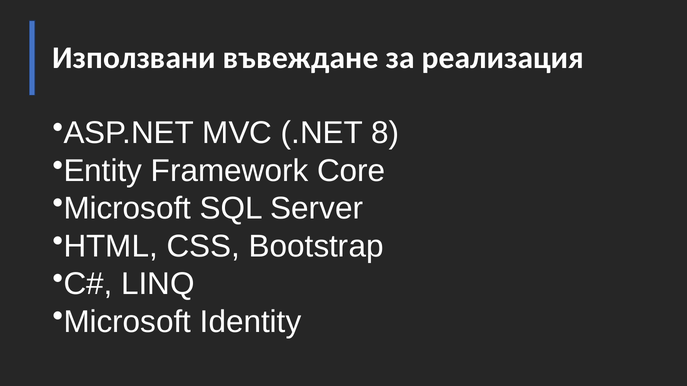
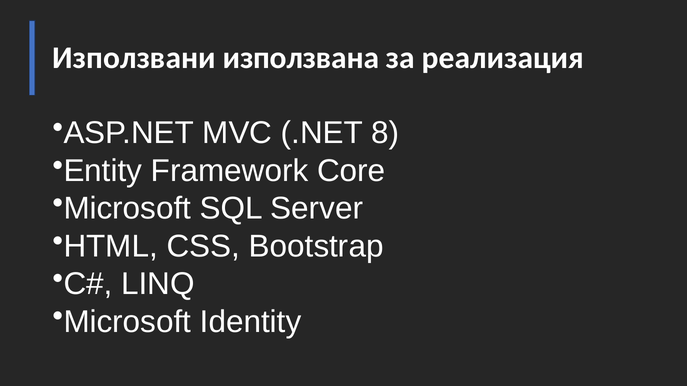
въвеждане: въвеждане -> използвана (301, 58)
